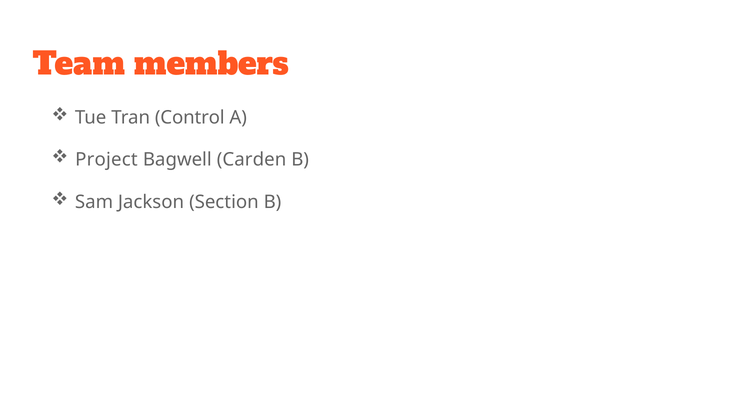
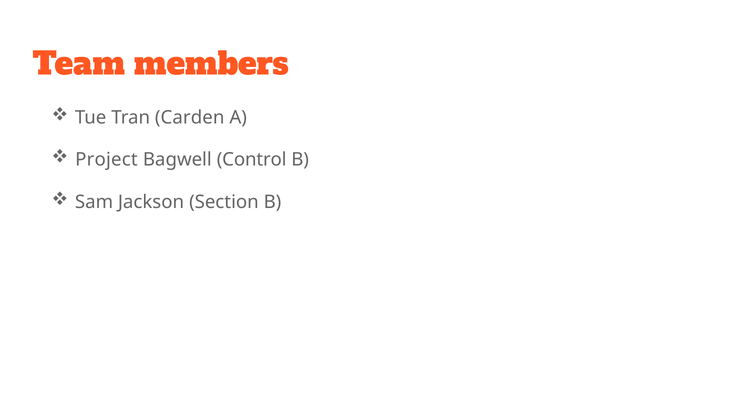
Control: Control -> Carden (190, 117)
Carden: Carden -> Control (252, 160)
